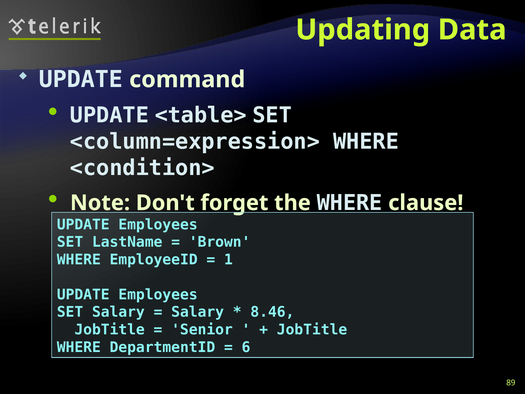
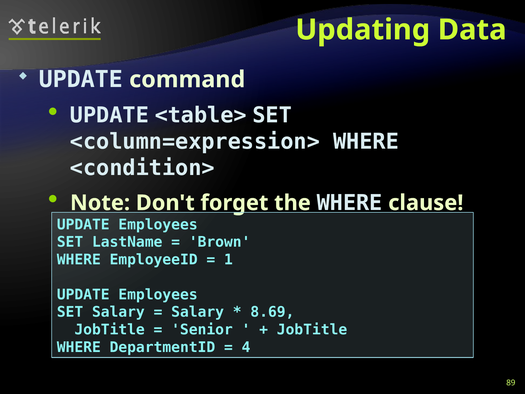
8.46: 8.46 -> 8.69 (272, 312)
6: 6 -> 4 (246, 347)
